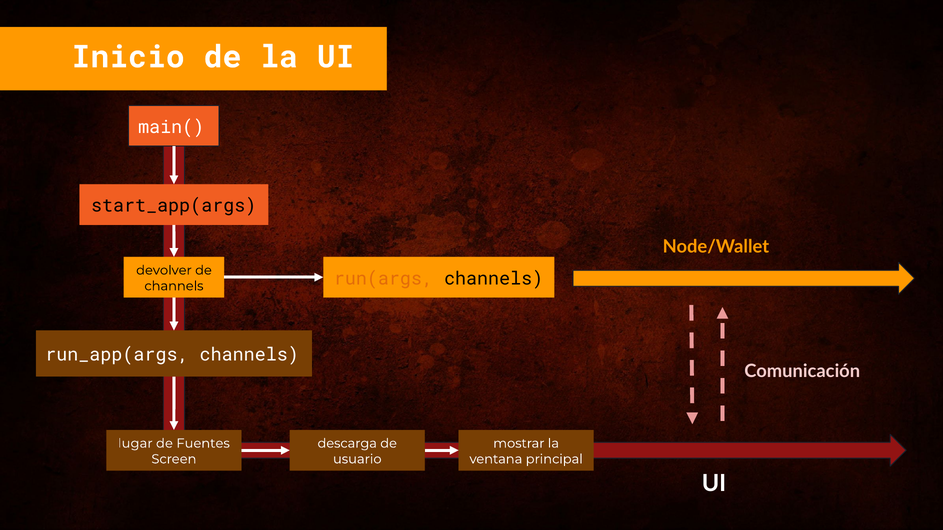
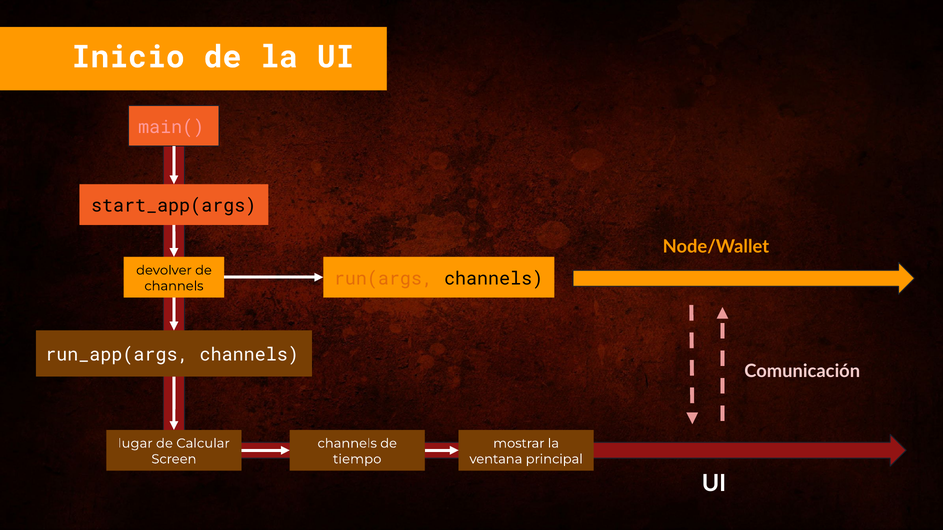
main( colour: white -> pink (171, 127)
Fuentes: Fuentes -> Calcular (203, 444)
descarga: descarga -> channels (347, 444)
usuario: usuario -> tiempo (357, 459)
